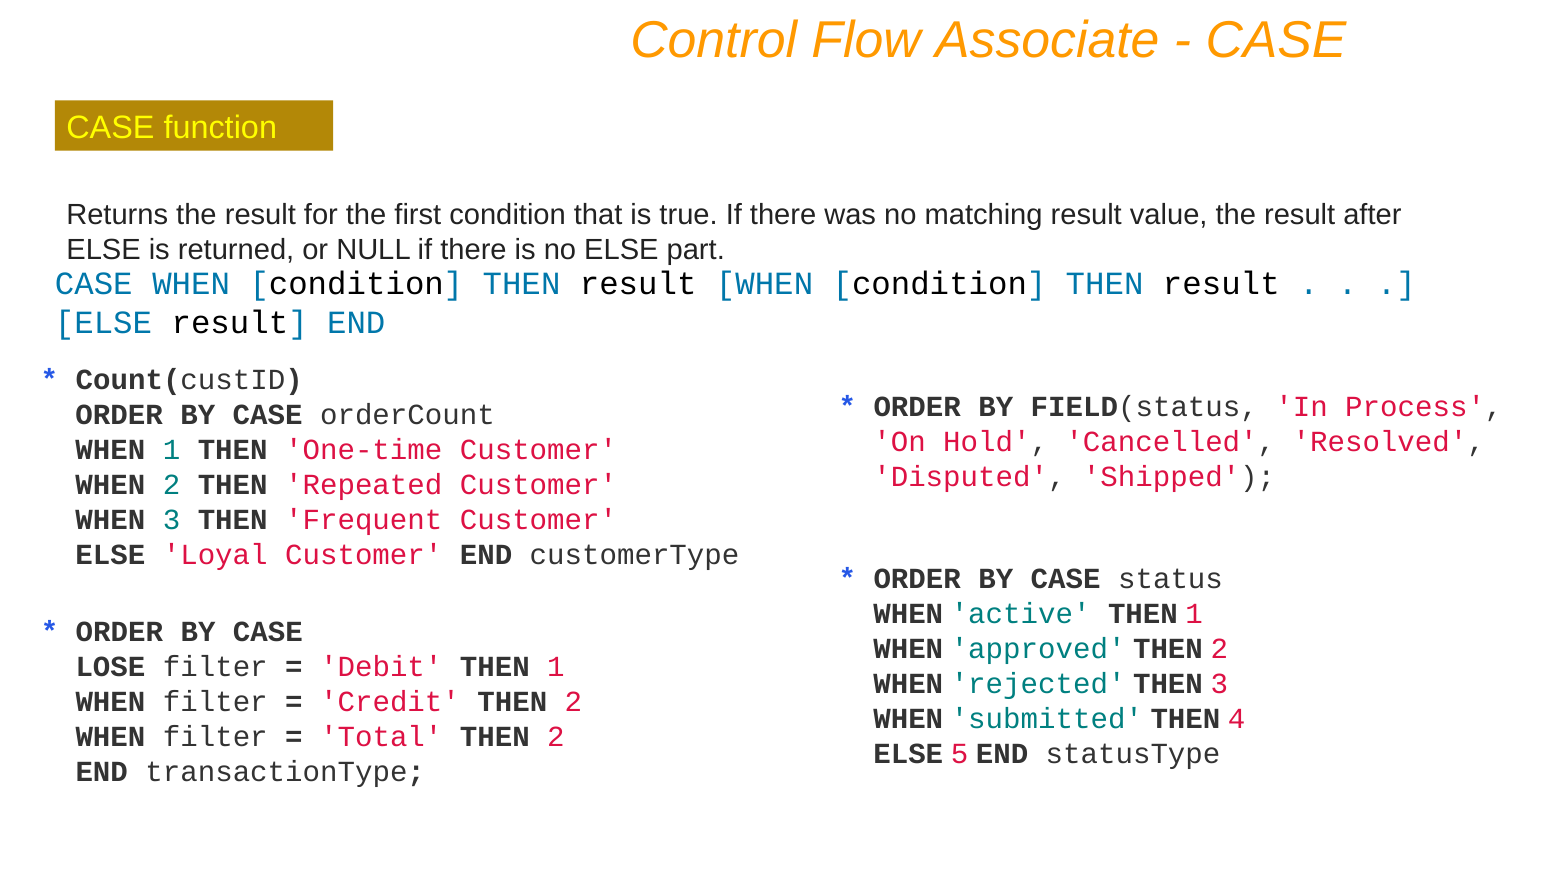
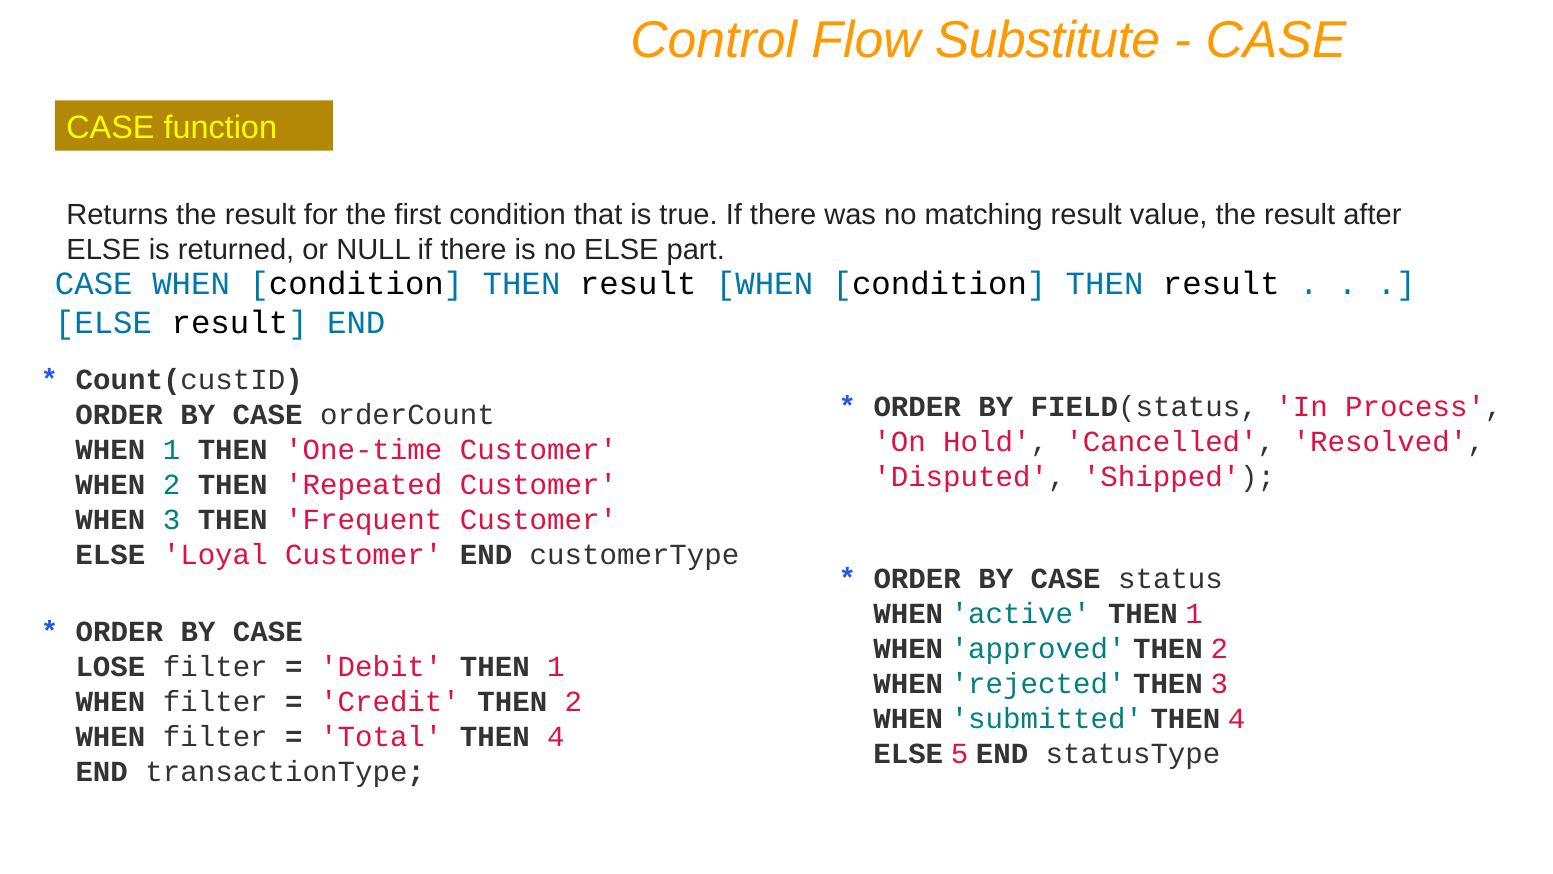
Associate: Associate -> Substitute (1048, 40)
Total THEN 2: 2 -> 4 (556, 736)
